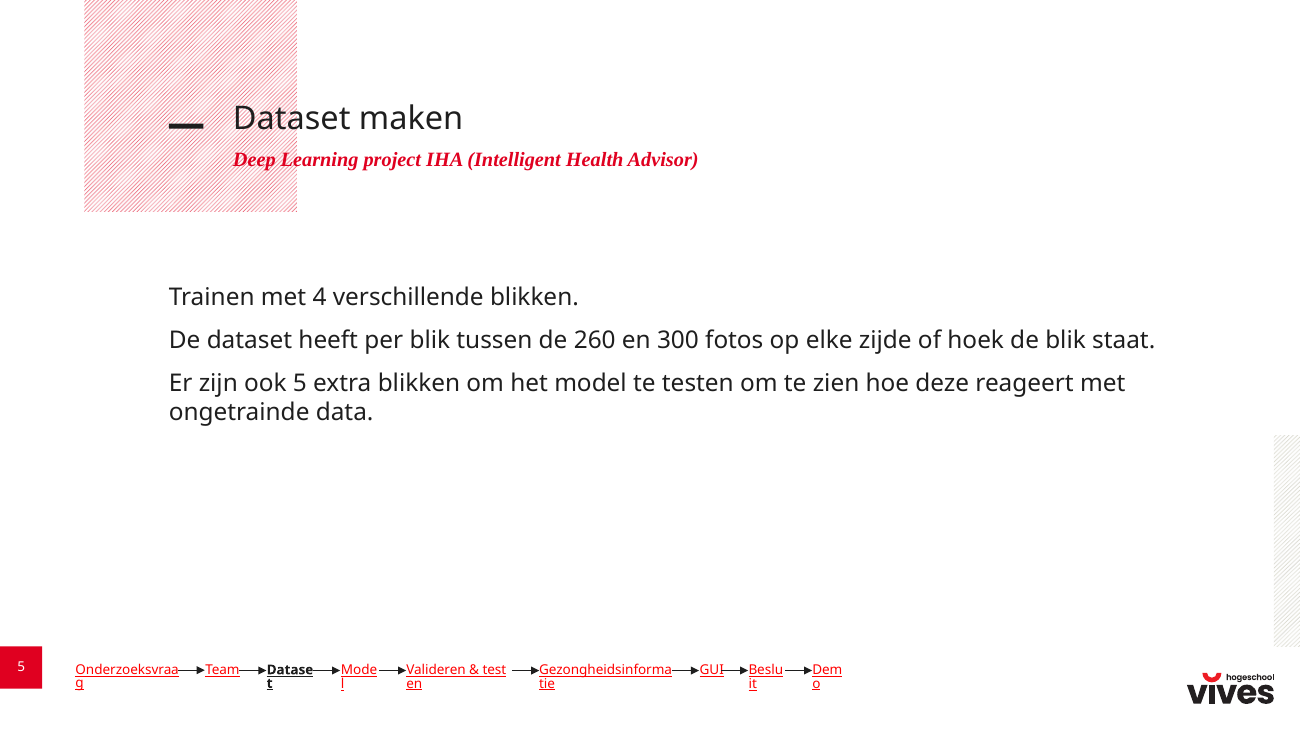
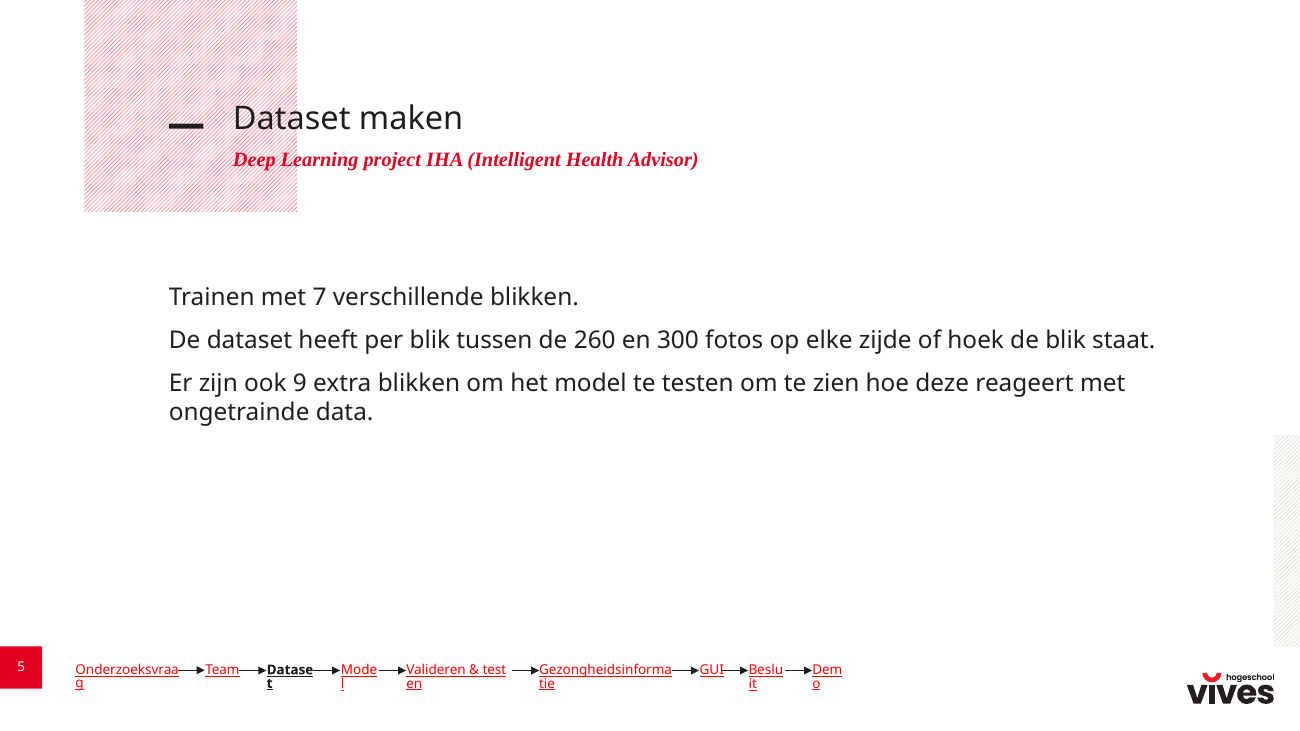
4: 4 -> 7 (319, 298)
ook 5: 5 -> 9 (300, 383)
